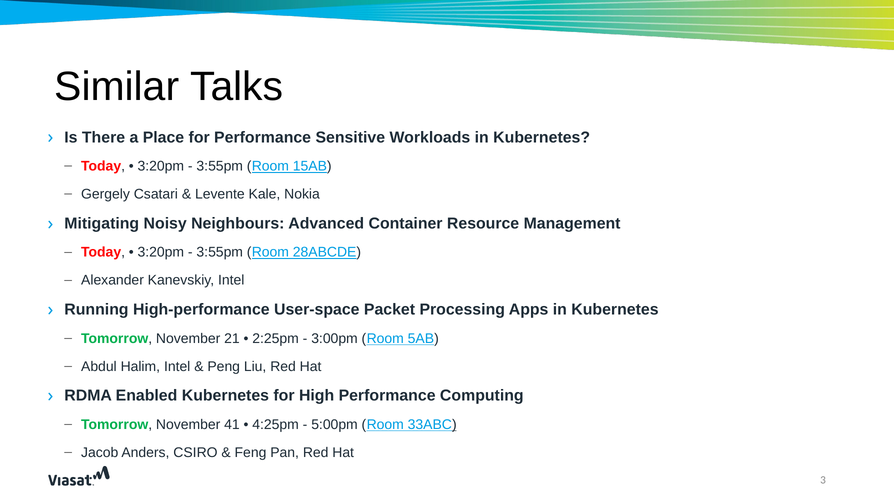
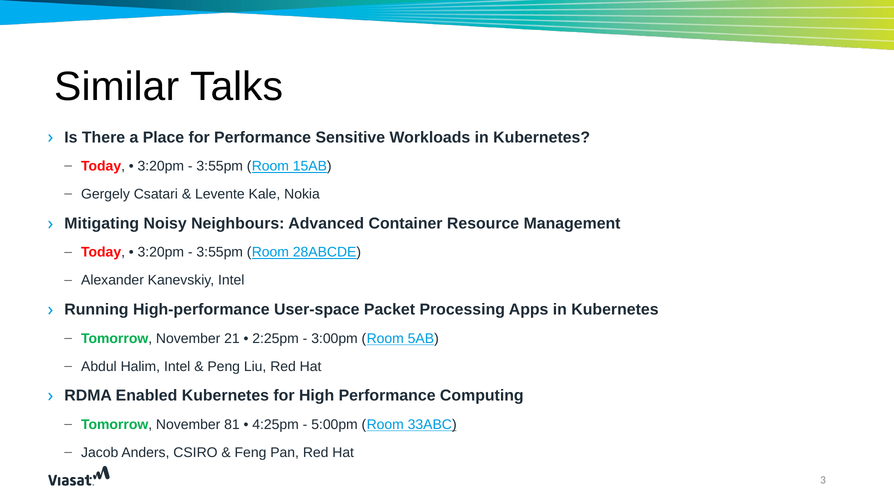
41: 41 -> 81 (232, 425)
